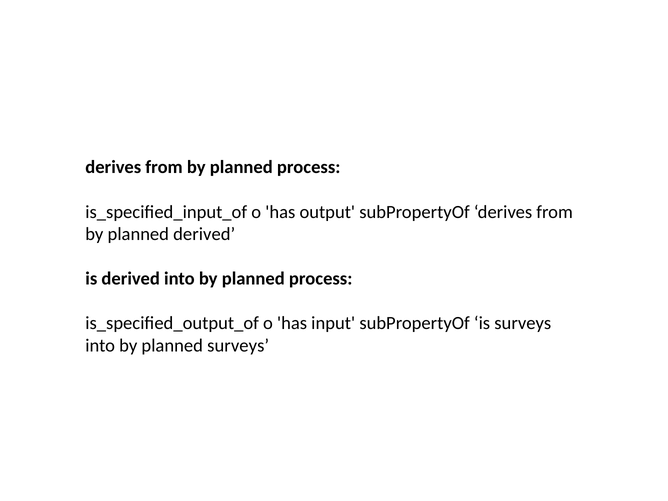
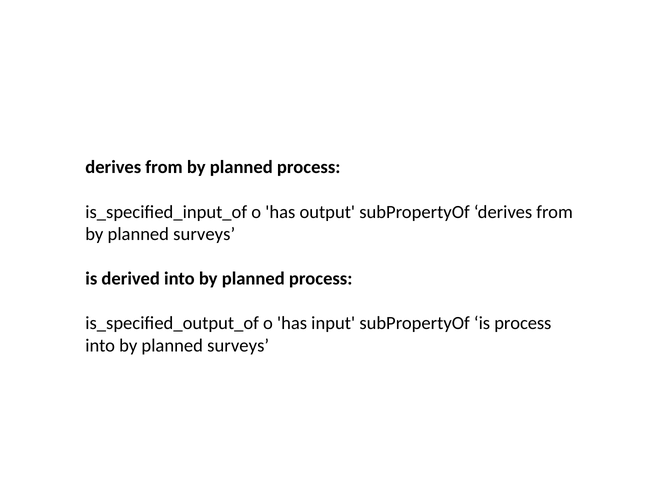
derived: derived -> surveys (204, 234)
is surveys: surveys -> process (523, 323)
